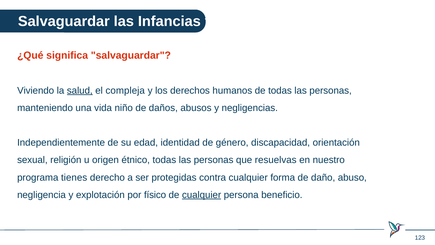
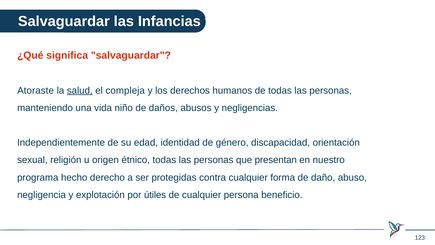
Viviendo: Viviendo -> Atoraste (36, 90)
resuelvas: resuelvas -> presentan (276, 160)
tienes: tienes -> hecho (74, 177)
físico: físico -> útiles (155, 195)
cualquier underline: present -> none (202, 195)
